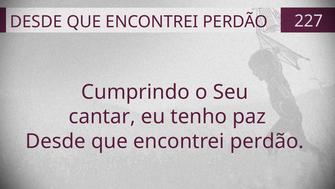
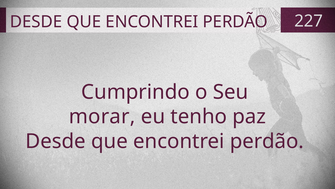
cantar: cantar -> morar (102, 116)
